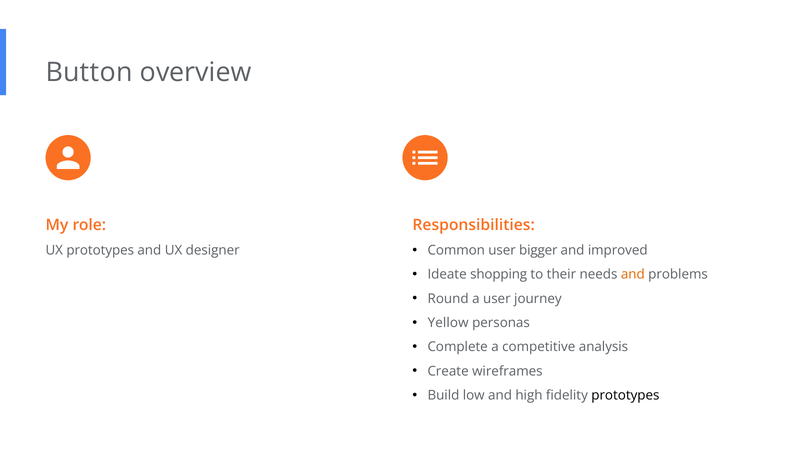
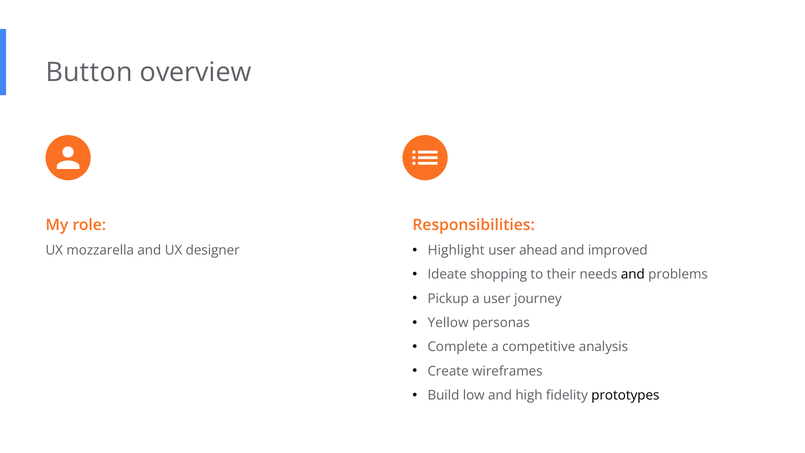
Common: Common -> Highlight (456, 250)
bigger: bigger -> ahead (538, 250)
UX prototypes: prototypes -> mozzarella (100, 250)
and colour: orange -> black (633, 274)
Round: Round -> Pickup (448, 299)
